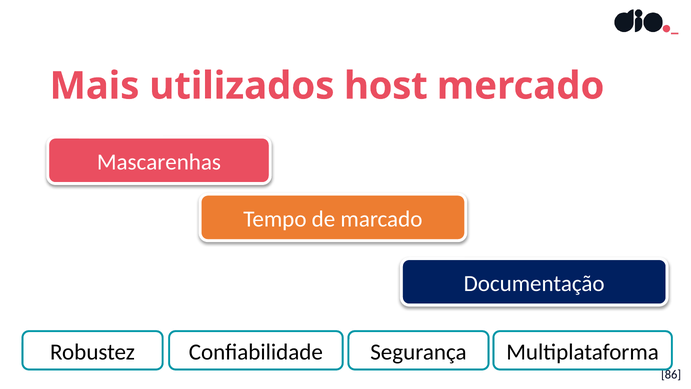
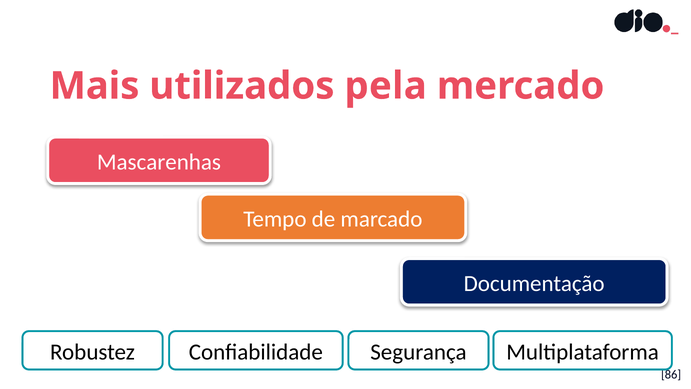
host: host -> pela (386, 86)
